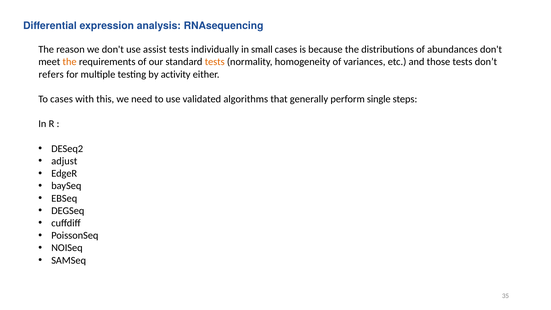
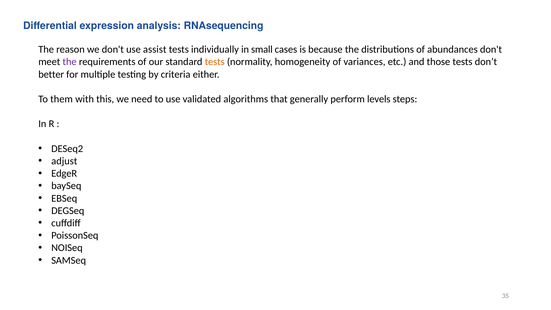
the colour: orange -> purple (70, 62)
refers: refers -> better (51, 74)
activity: activity -> criteria (176, 74)
To cases: cases -> them (62, 99)
single: single -> levels (379, 99)
